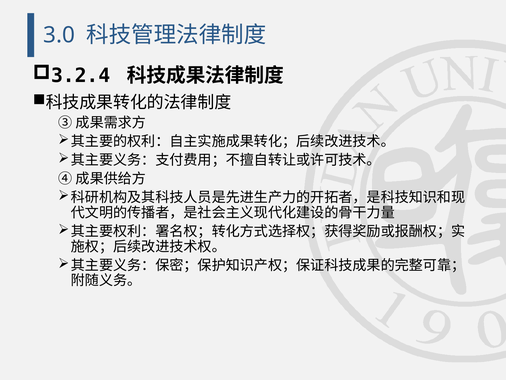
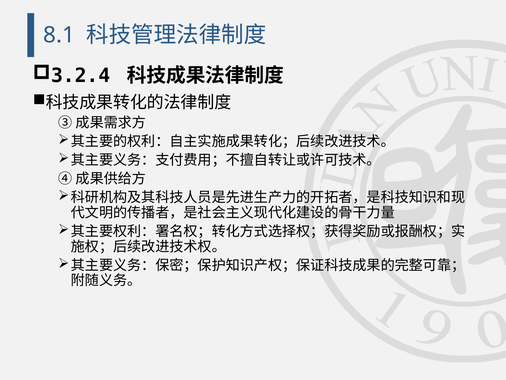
3.0: 3.0 -> 8.1 (59, 35)
